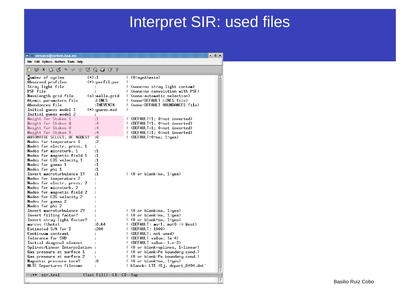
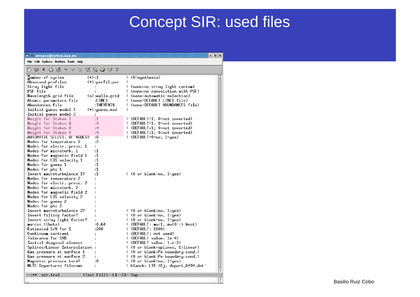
Interpret: Interpret -> Concept (158, 22)
